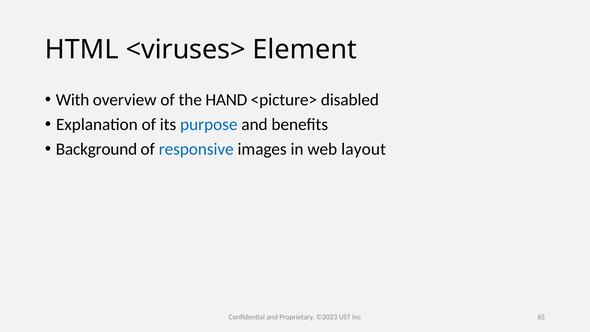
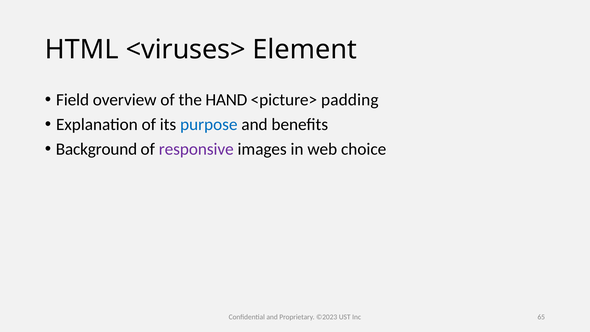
With: With -> Field (73, 100)
disabled: disabled -> padding (350, 100)
responsive colour: blue -> purple (196, 149)
layout: layout -> choice (364, 149)
